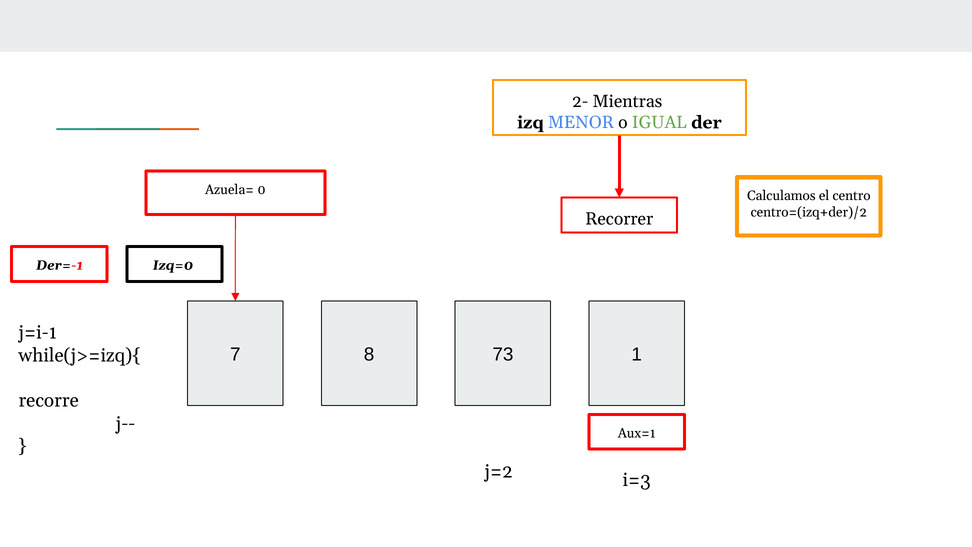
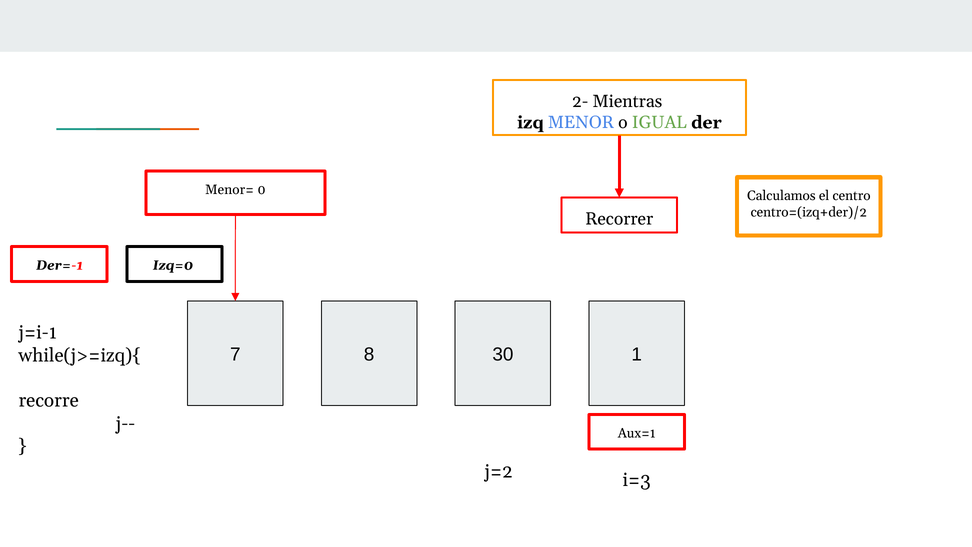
Azuela=: Azuela= -> Menor= (230, 190)
73: 73 -> 30 (503, 354)
